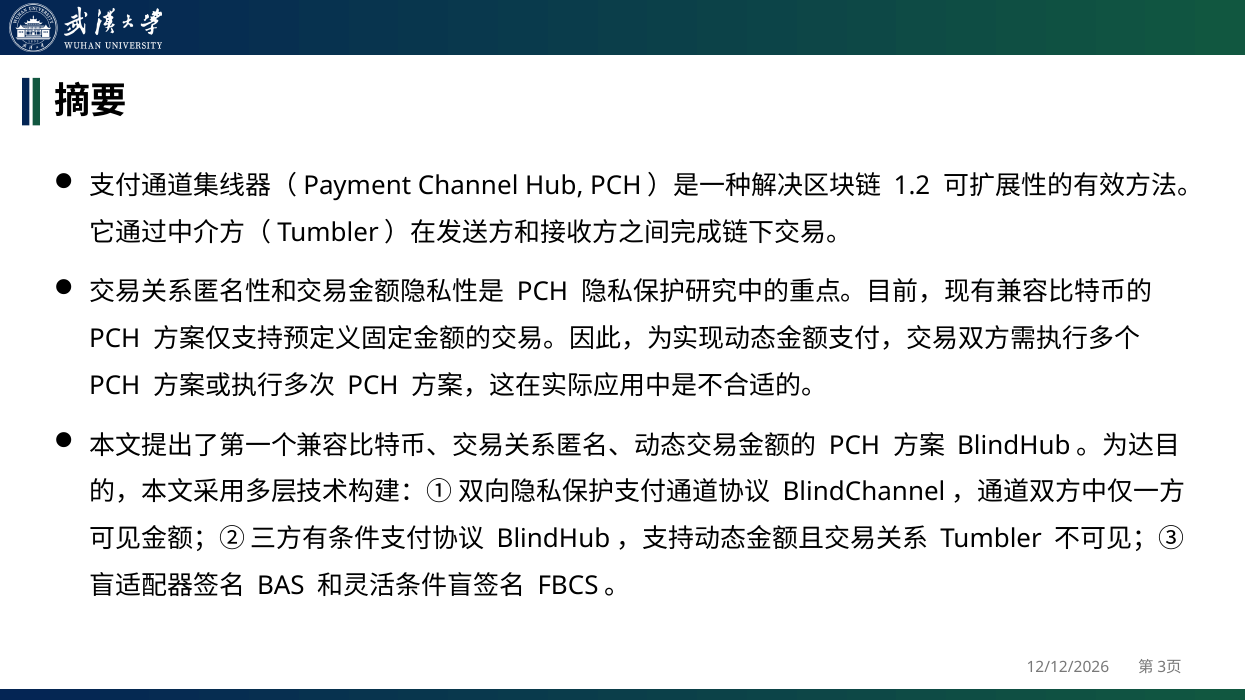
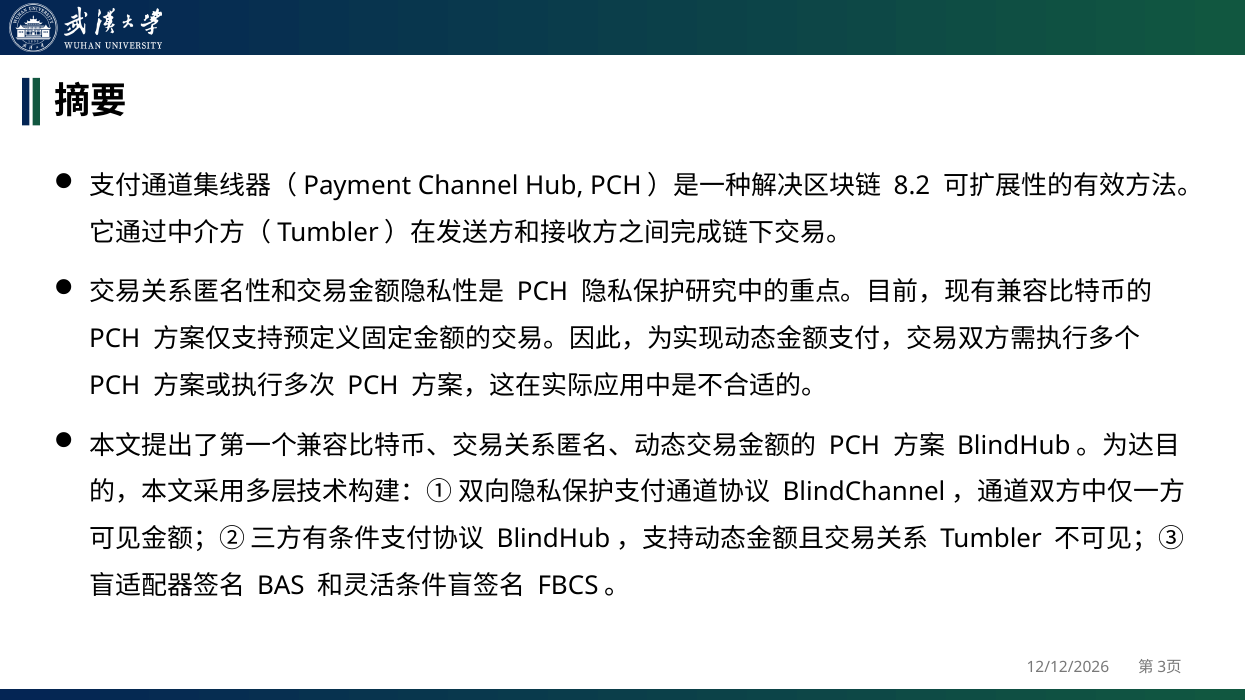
1.2: 1.2 -> 8.2 (912, 186)
